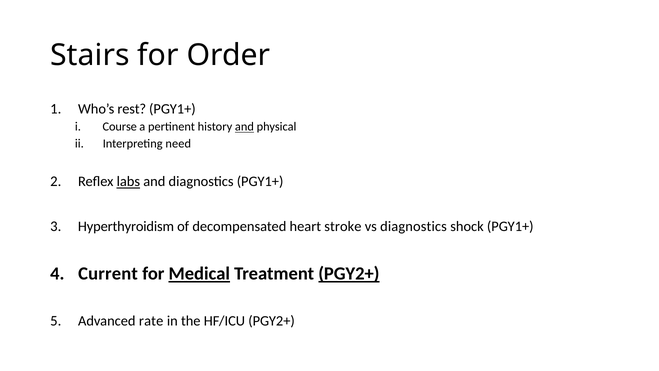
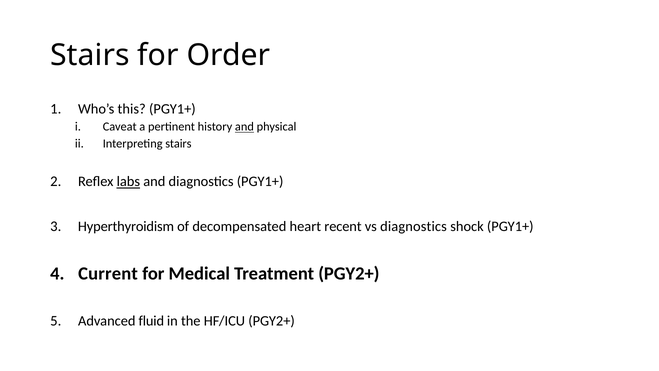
rest: rest -> this (132, 109)
Course: Course -> Caveat (120, 127)
Interpreting need: need -> stairs (178, 144)
stroke: stroke -> recent (343, 226)
Medical underline: present -> none (199, 274)
PGY2+ underline: present -> none (349, 274)
rate: rate -> fluid (151, 321)
